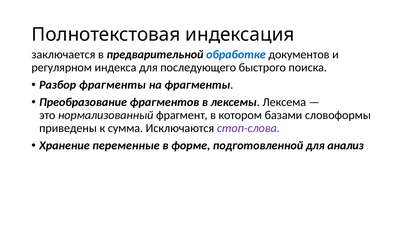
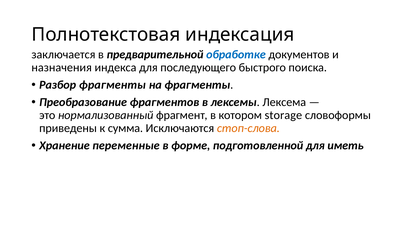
регулярном: регулярном -> назначения (62, 68)
базами: базами -> storage (283, 115)
стоп-слова colour: purple -> orange (248, 128)
анализ: анализ -> иметь (346, 146)
